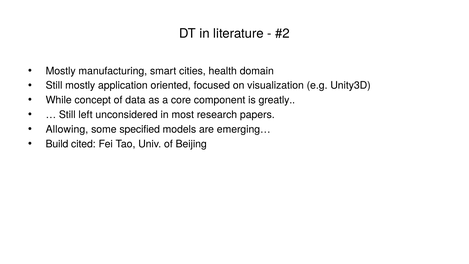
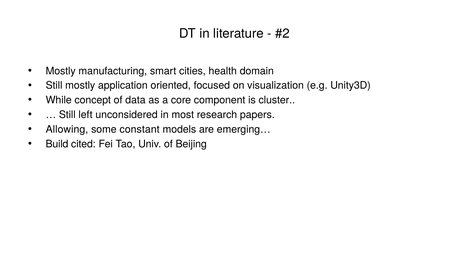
greatly: greatly -> cluster (277, 100)
specified: specified -> constant (140, 129)
